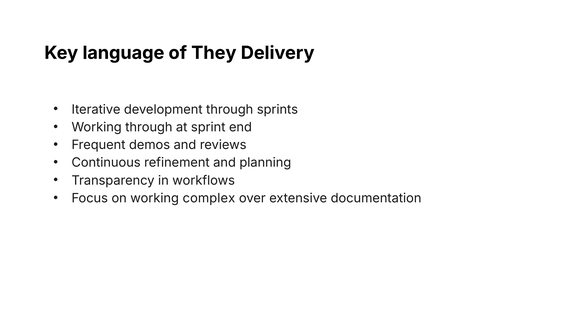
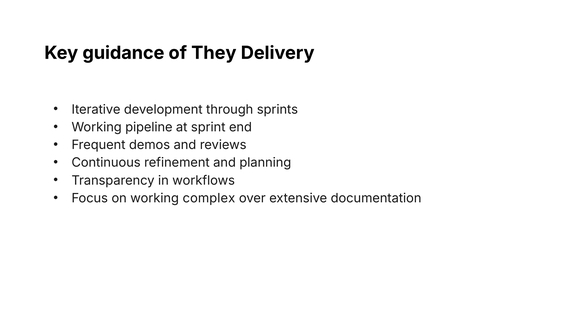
language: language -> guidance (123, 53)
Working through: through -> pipeline (149, 127)
